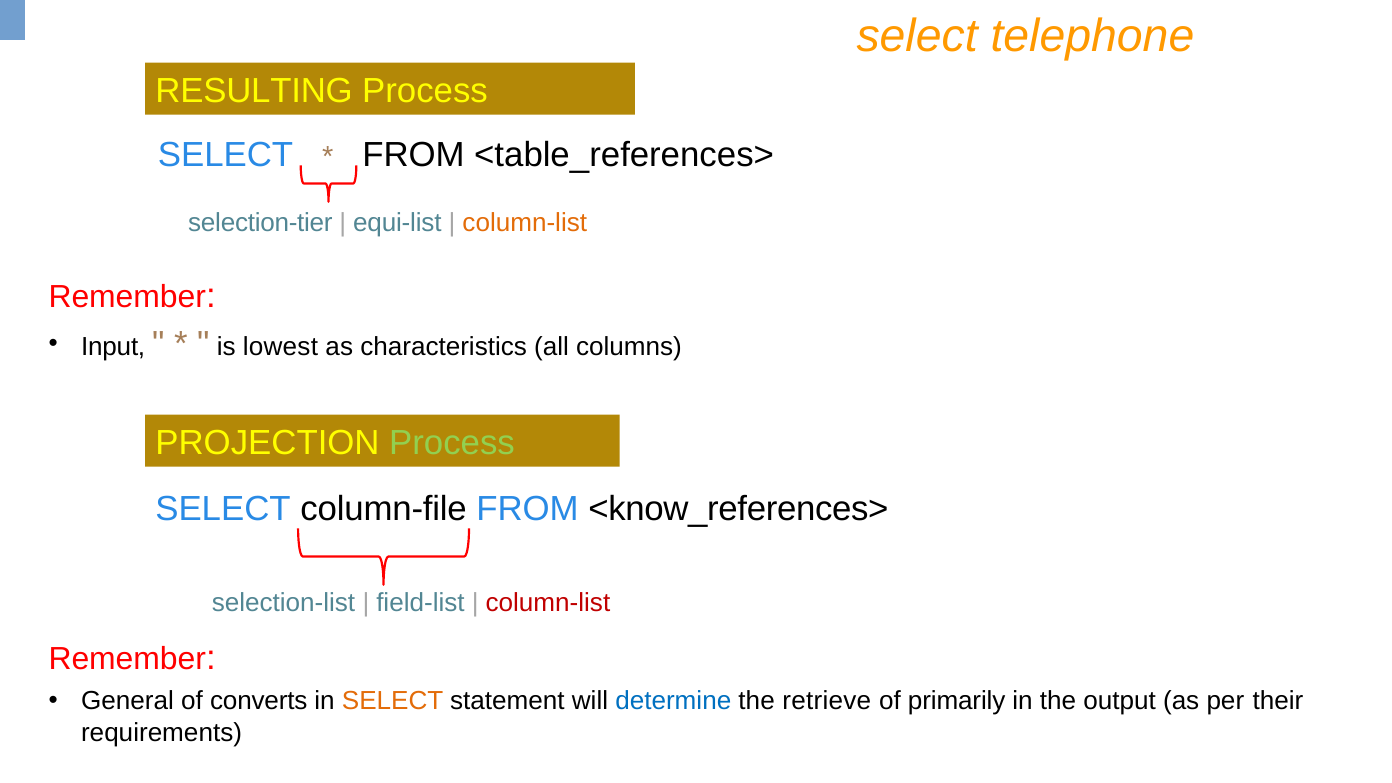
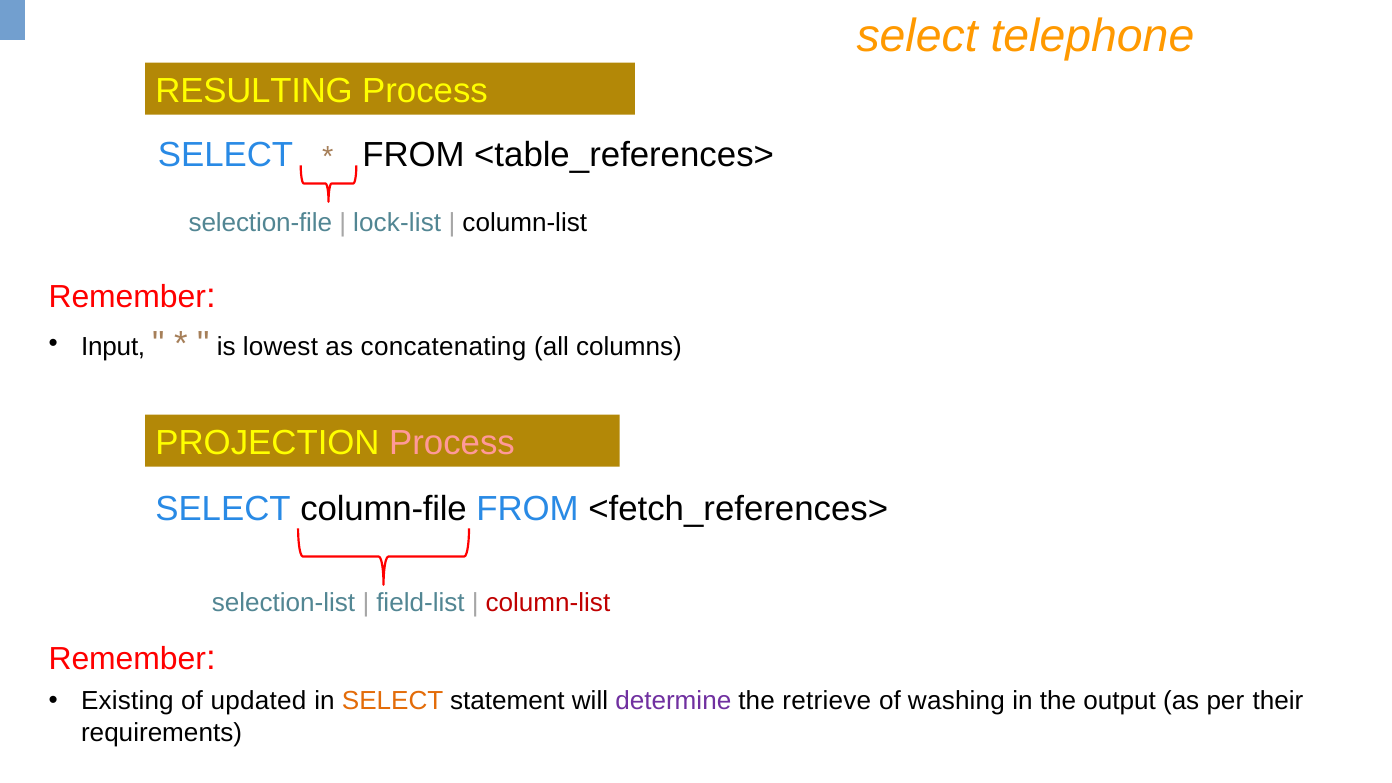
selection-tier: selection-tier -> selection-file (260, 223)
equi-list: equi-list -> lock-list (397, 223)
column-list colour: orange -> black (525, 223)
characteristics: characteristics -> concatenating (443, 347)
Process colour: light green -> pink (452, 443)
<know_references>: <know_references> -> <fetch_references> (738, 509)
General: General -> Existing (127, 701)
converts: converts -> updated (258, 701)
determine colour: blue -> purple (673, 701)
primarily: primarily -> washing (956, 701)
